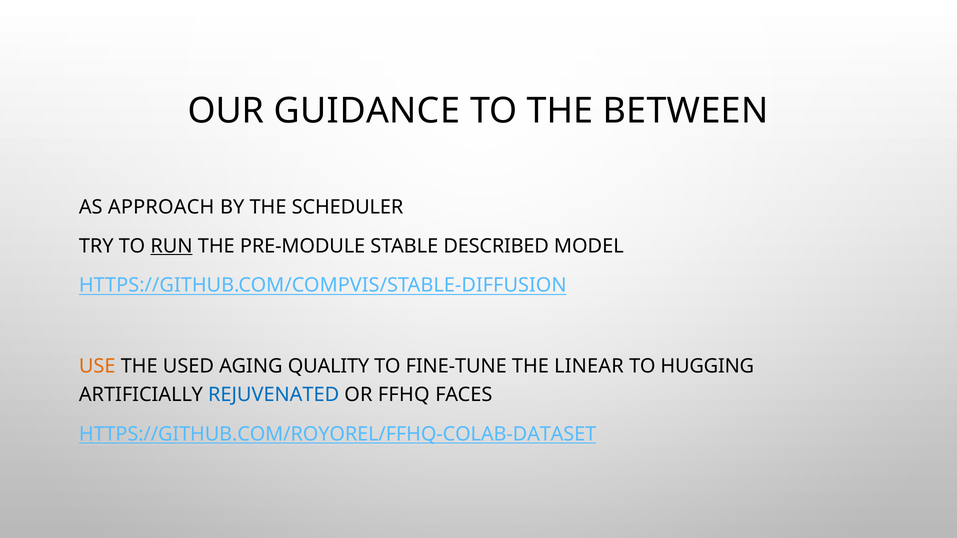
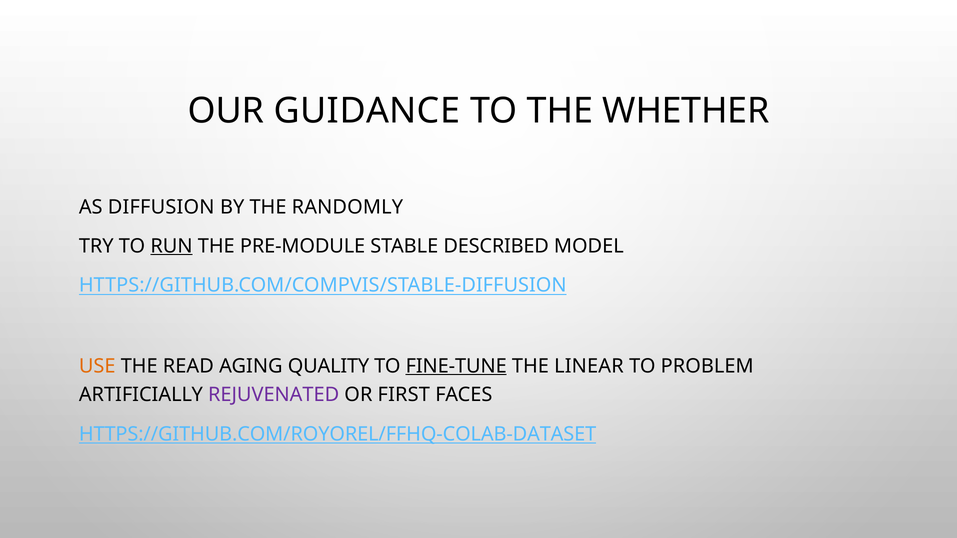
BETWEEN: BETWEEN -> WHETHER (686, 111)
APPROACH: APPROACH -> DIFFUSION (161, 208)
SCHEDULER: SCHEDULER -> RANDOMLY (347, 208)
USED: USED -> READ (188, 366)
FINE-TUNE underline: none -> present (456, 366)
HUGGING: HUGGING -> PROBLEM (707, 366)
REJUVENATED colour: blue -> purple (274, 395)
FFHQ: FFHQ -> FIRST (404, 395)
